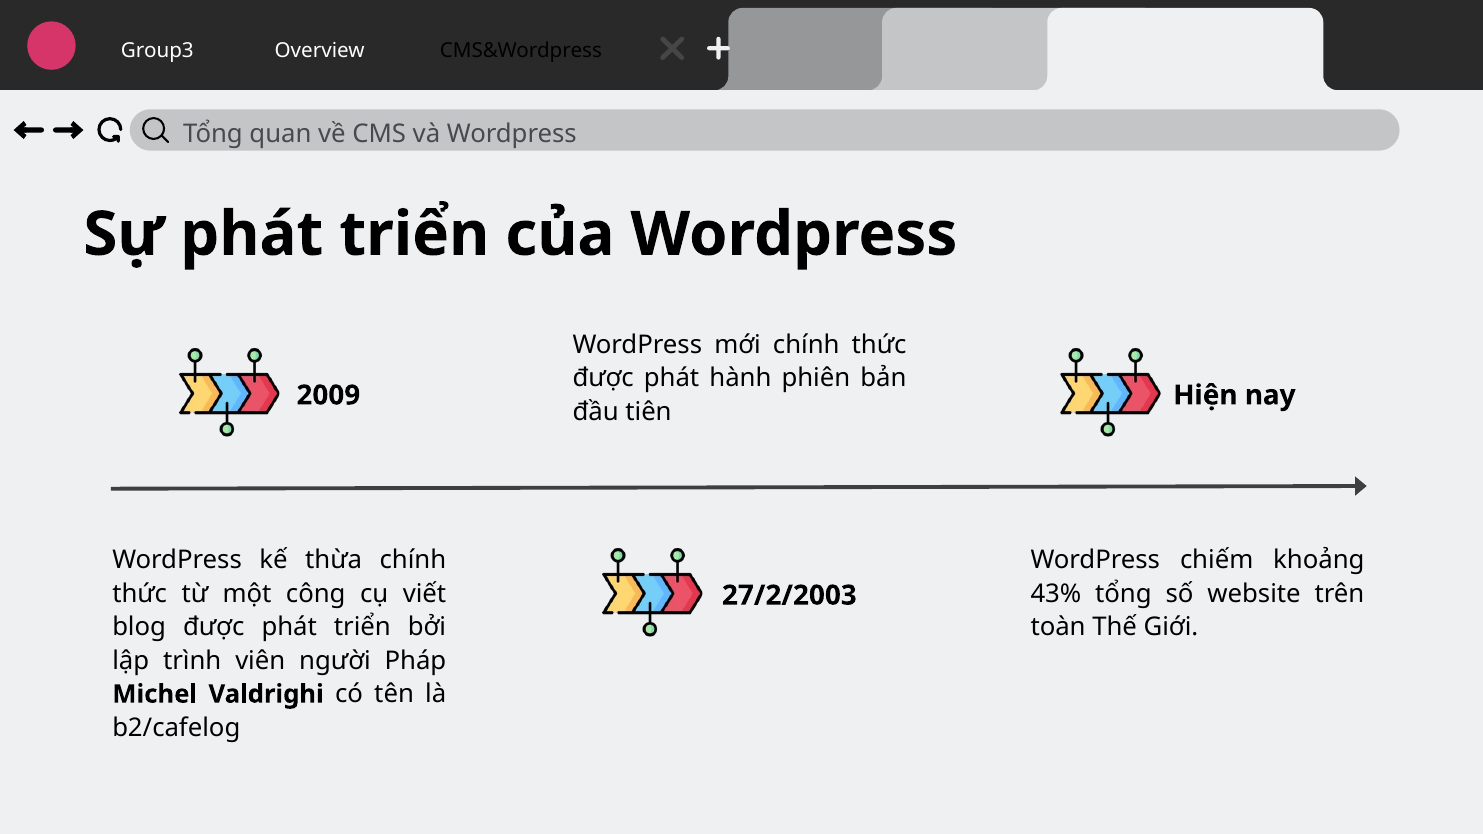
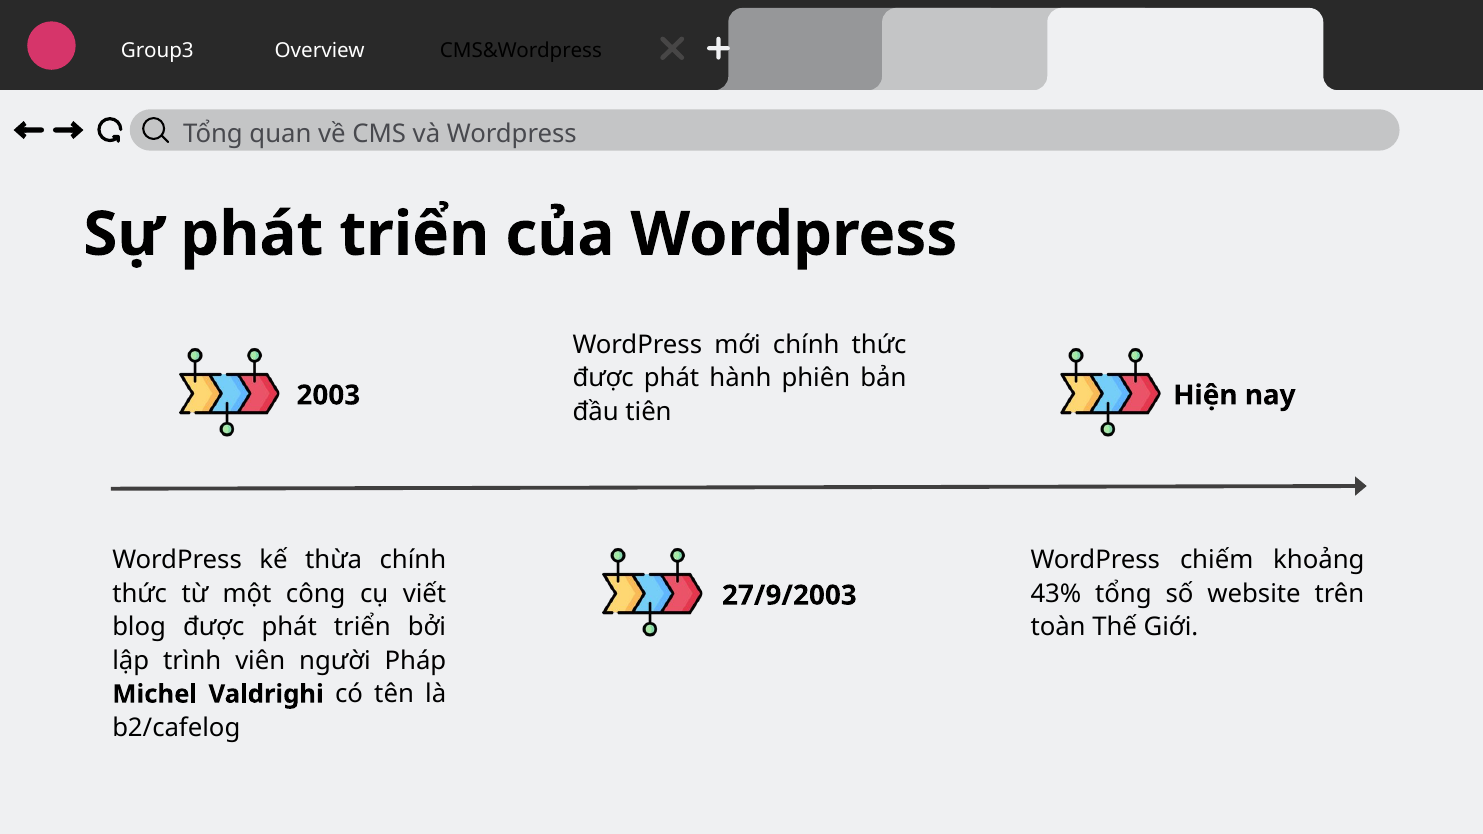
2009: 2009 -> 2003 (328, 395)
27/2/2003: 27/2/2003 -> 27/9/2003 (789, 596)
